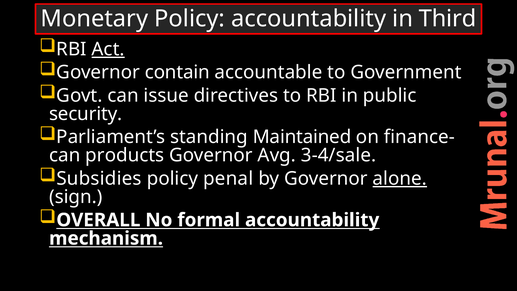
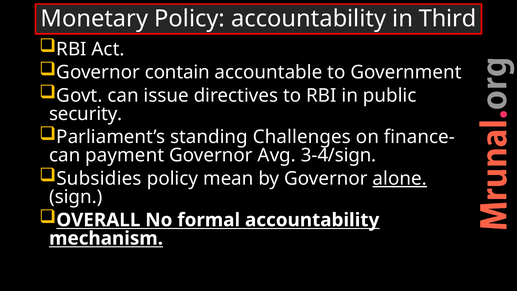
Act underline: present -> none (108, 49)
Maintained: Maintained -> Challenges (302, 137)
products: products -> payment (125, 155)
3-4/sale: 3-4/sale -> 3-4/sign (339, 155)
penal: penal -> mean (228, 178)
